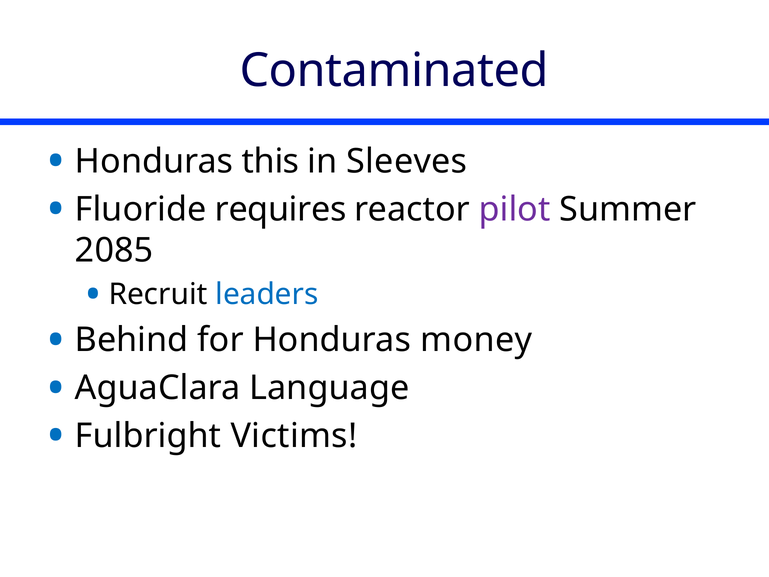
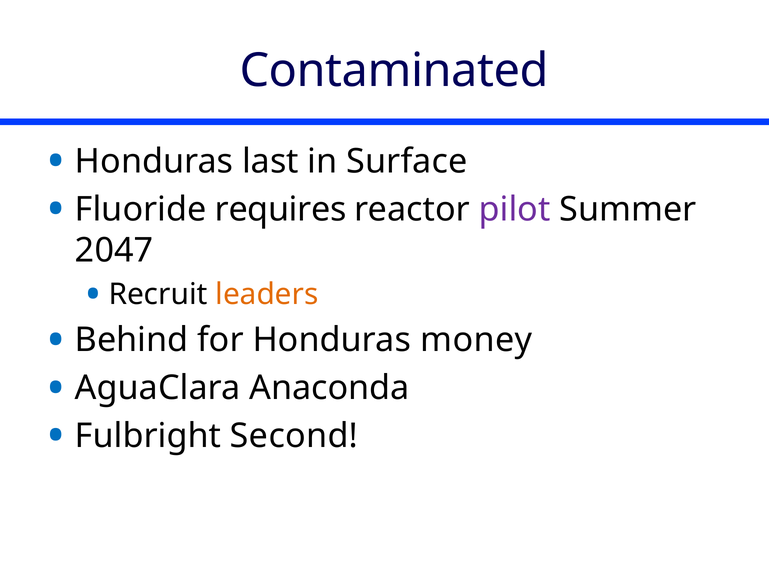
this: this -> last (270, 161)
Sleeves: Sleeves -> Surface (407, 161)
2085: 2085 -> 2047 (114, 250)
leaders colour: blue -> orange (267, 294)
Language: Language -> Anaconda (329, 388)
Victims: Victims -> Second (294, 436)
